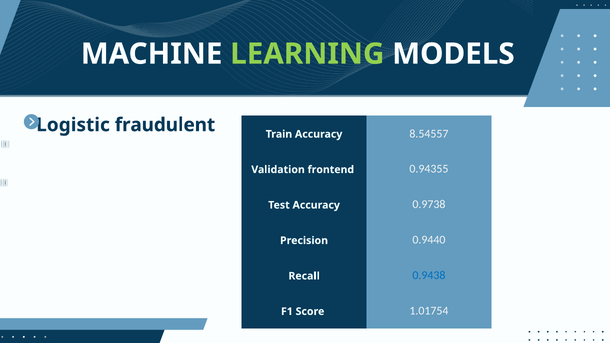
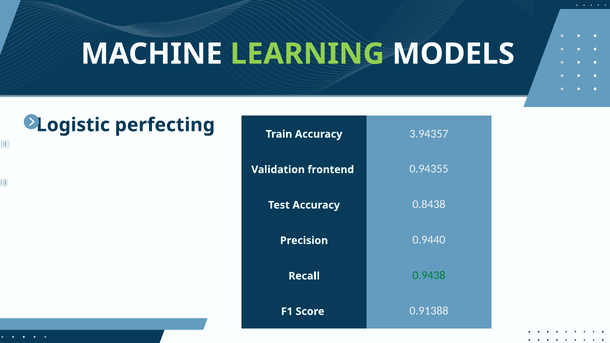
fraudulent: fraudulent -> perfecting (165, 125)
8.54557: 8.54557 -> 3.94357 (429, 134)
0.9738: 0.9738 -> 0.8438 (429, 205)
0.9438 colour: blue -> green (429, 276)
1.01754: 1.01754 -> 0.91388 (429, 311)
